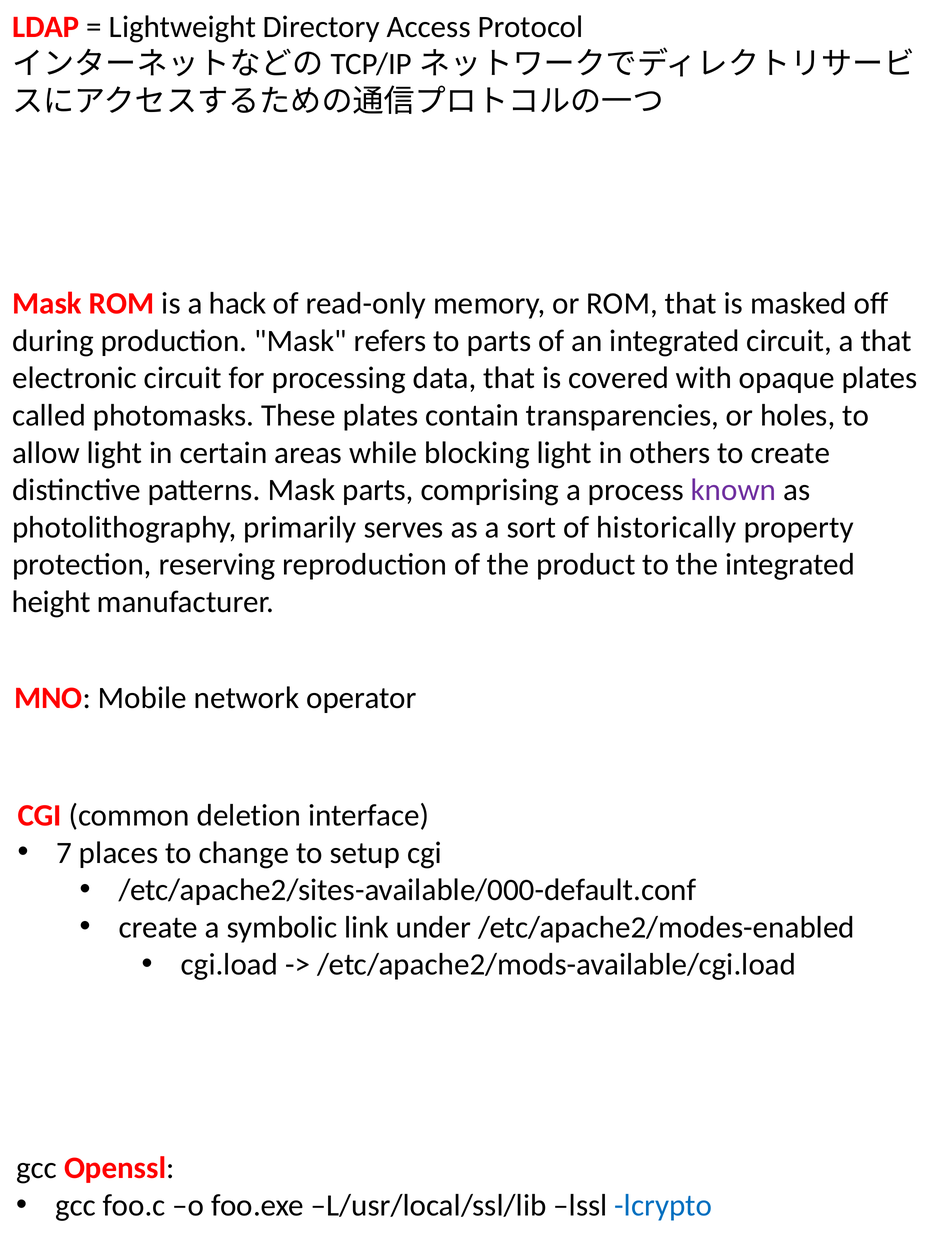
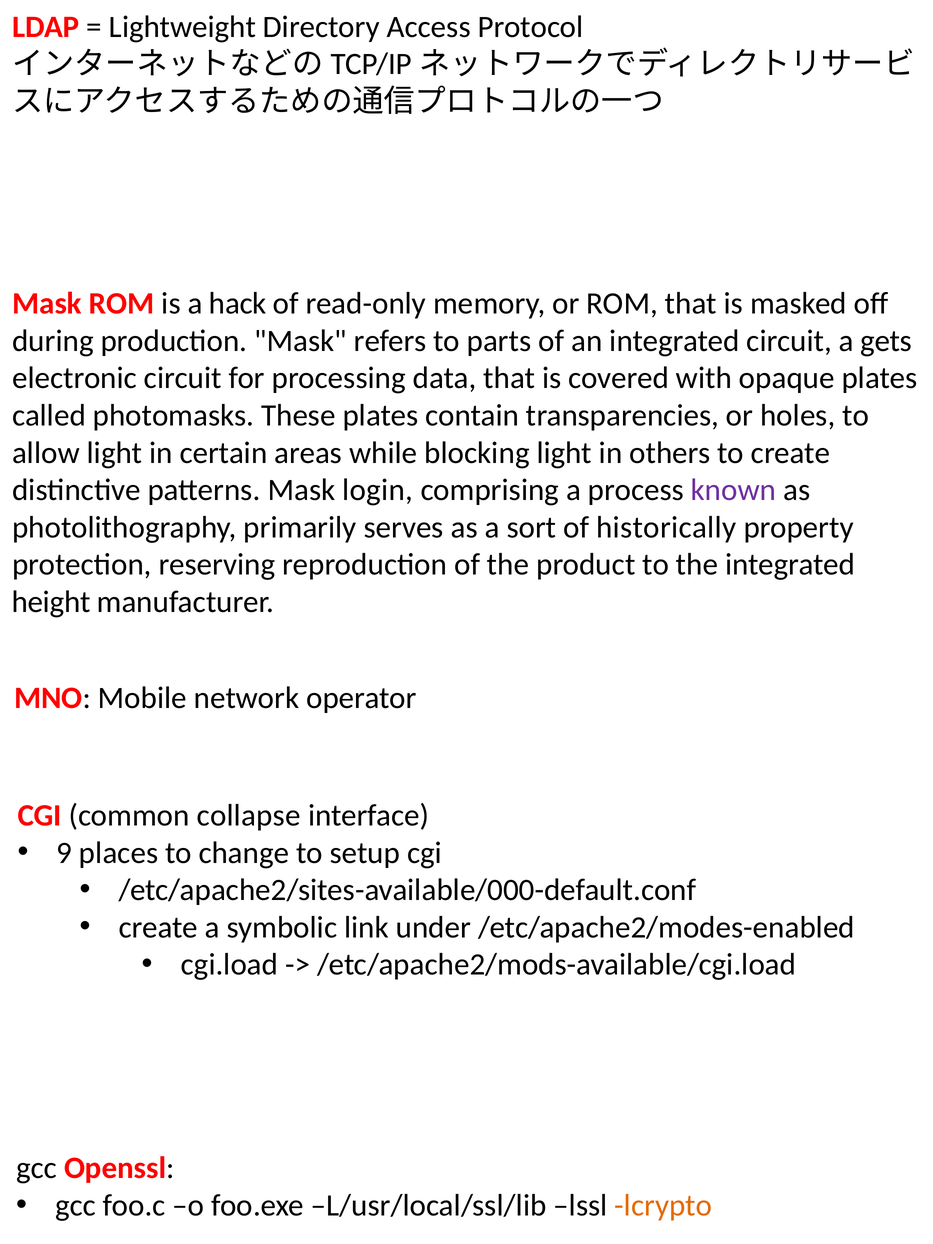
a that: that -> gets (886, 341)
Mask parts: parts -> login (378, 490)
deletion: deletion -> collapse (249, 815)
7: 7 -> 9 (64, 853)
lcrypto colour: blue -> orange (663, 1205)
